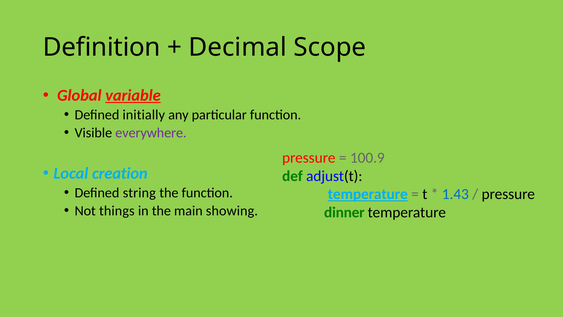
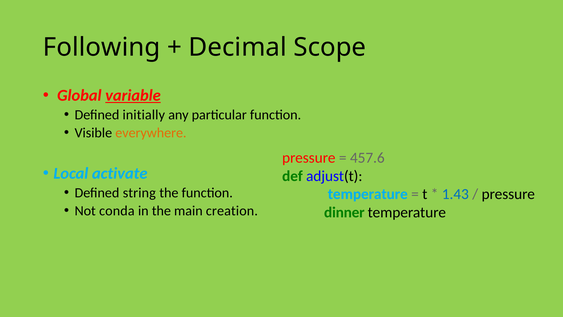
Definition: Definition -> Following (102, 47)
everywhere colour: purple -> orange (151, 133)
100.9: 100.9 -> 457.6 (367, 158)
creation: creation -> activate (120, 173)
temperature underline: present -> none (368, 194)
things: things -> conda (117, 211)
showing: showing -> creation (232, 211)
